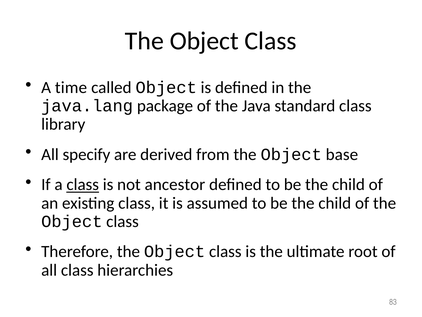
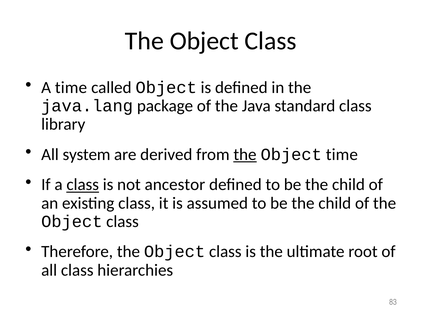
specify: specify -> system (87, 154)
the underline: none -> present (245, 154)
Object base: base -> time (342, 154)
